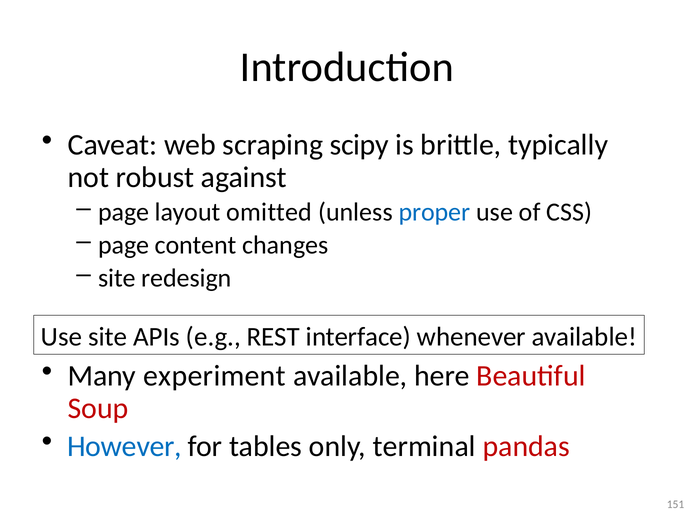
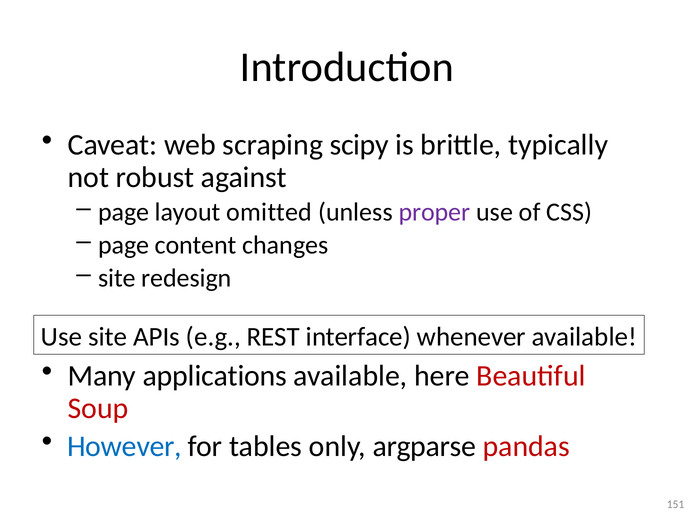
proper colour: blue -> purple (435, 212)
experiment: experiment -> applications (215, 376)
terminal: terminal -> argparse (424, 446)
